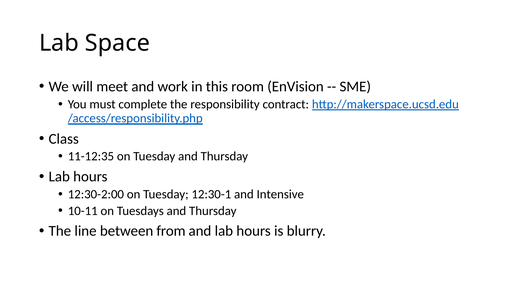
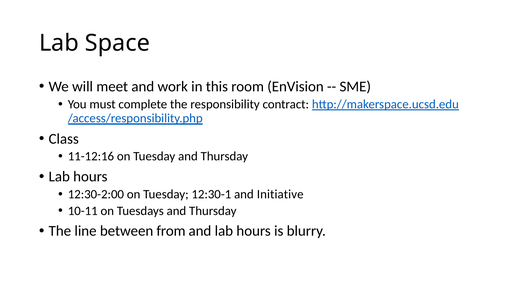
11-12:35: 11-12:35 -> 11-12:16 (91, 156)
Intensive: Intensive -> Initiative (280, 194)
